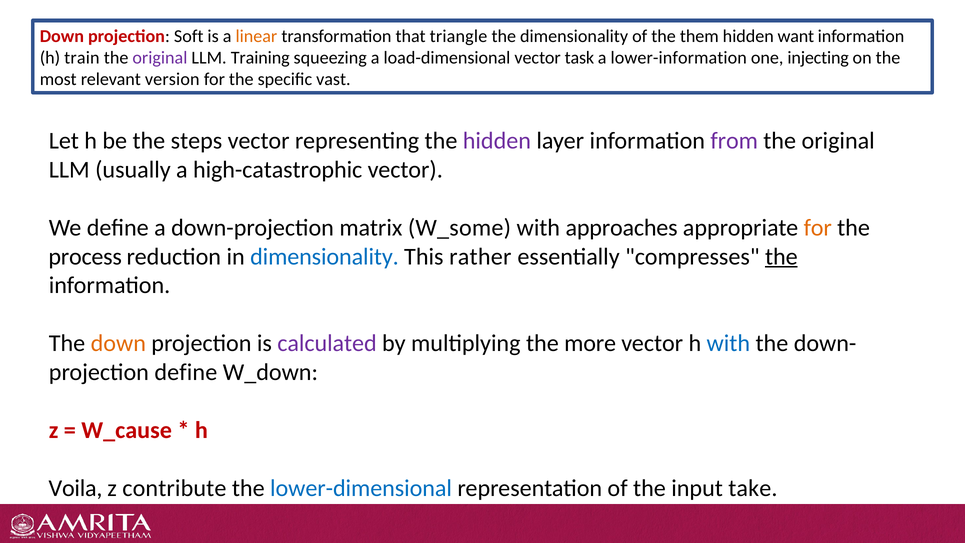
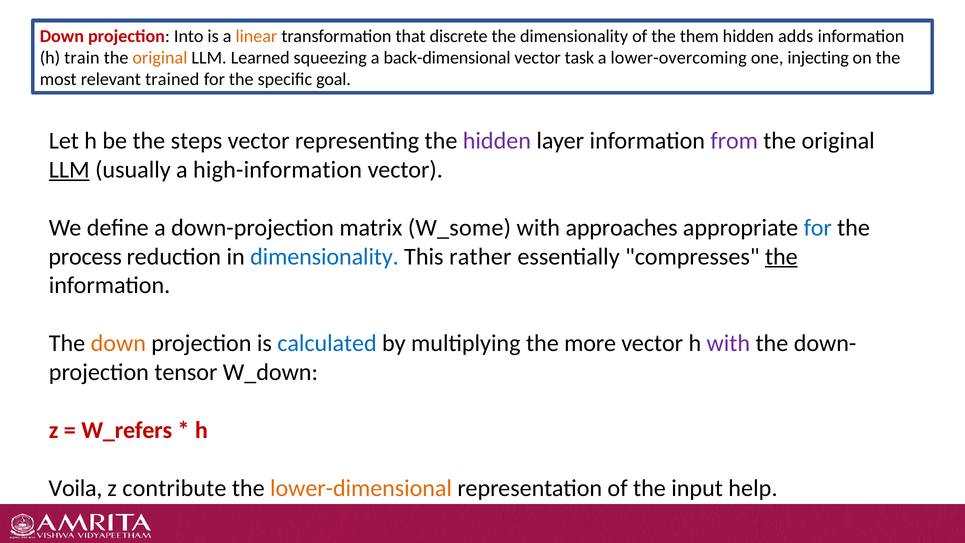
Soft: Soft -> Into (189, 36)
triangle: triangle -> discrete (459, 36)
want: want -> adds (796, 36)
original colour: purple -> orange (160, 58)
Training: Training -> Learned (260, 58)
load-dimensional: load-dimensional -> back-dimensional (447, 58)
lower-information: lower-information -> lower-overcoming (679, 58)
version: version -> trained (172, 79)
vast: vast -> goal (333, 79)
LLM underline: none -> present (69, 170)
high-catastrophic: high-catastrophic -> high-information (278, 170)
for colour: orange -> blue (818, 228)
calculated colour: purple -> blue (327, 343)
with colour: blue -> purple (728, 343)
projection define: define -> tensor (186, 372)
W_cause: W_cause -> W_refers (127, 430)
lower-dimensional colour: blue -> orange (361, 488)
take: take -> help (753, 488)
